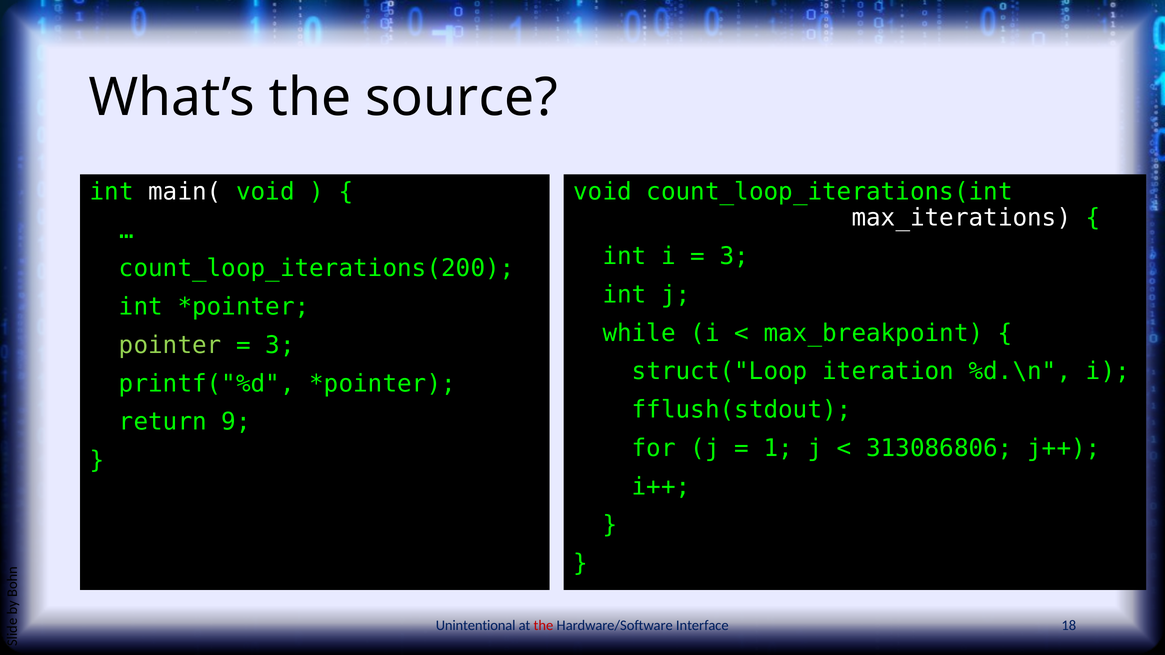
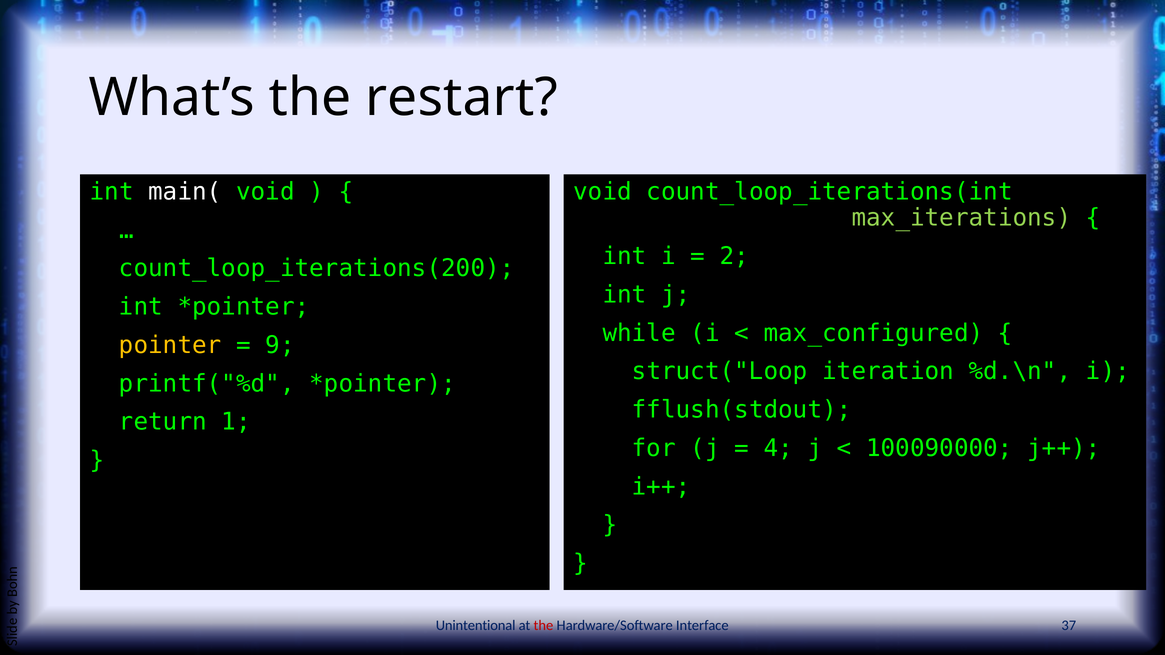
source: source -> restart (461, 98)
max_iterations colour: white -> light green (961, 218)
3: 3 -> 2 (734, 256)
max_breakpoint: max_breakpoint -> max_configured (873, 333)
pointer colour: light green -> yellow (170, 345)
3: 3 -> 9 (280, 345)
9: 9 -> 1 (236, 422)
1: 1 -> 4 (778, 448)
313086806: 313086806 -> 100090000 (939, 448)
18: 18 -> 37 (1069, 626)
